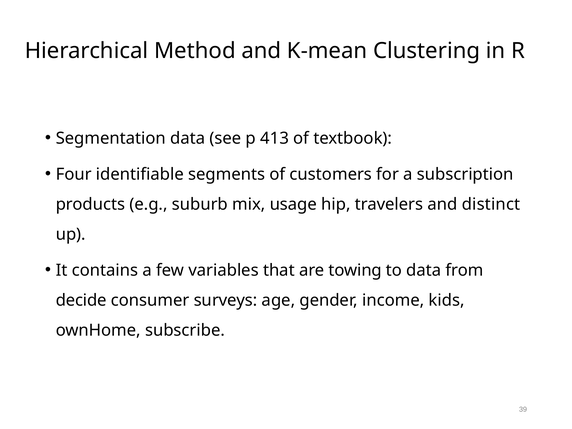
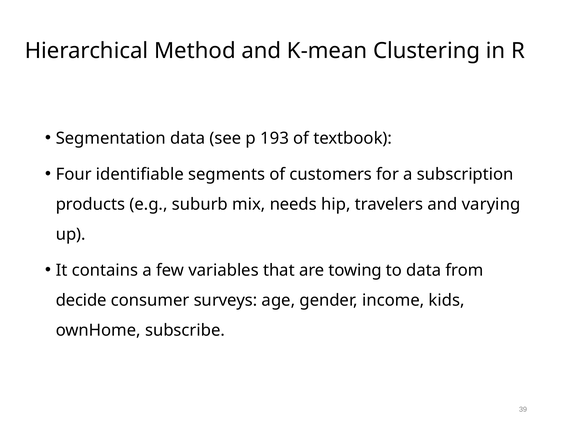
413: 413 -> 193 (275, 138)
usage: usage -> needs (293, 204)
distinct: distinct -> varying (491, 204)
